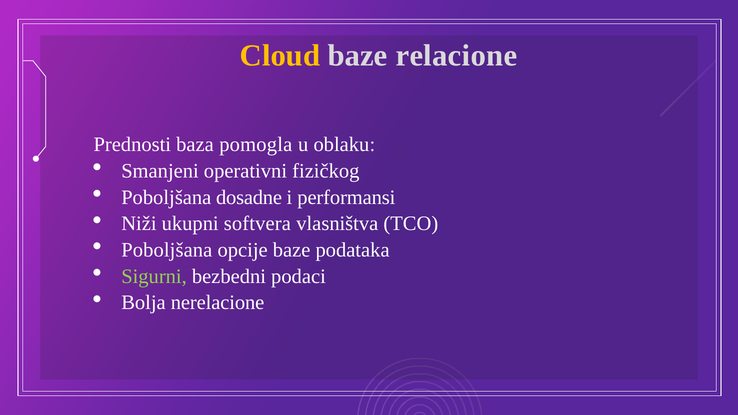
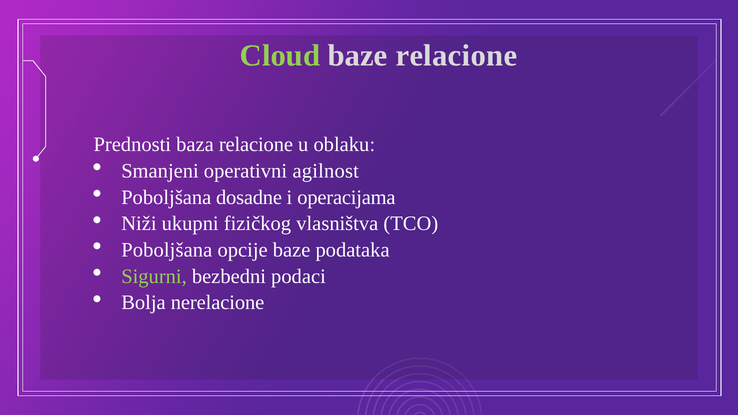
Cloud colour: yellow -> light green (280, 56)
baza pomogla: pomogla -> relacione (256, 145)
fizičkog: fizičkog -> agilnost (326, 171)
performansi: performansi -> operacijama (346, 197)
softvera: softvera -> fizičkog (257, 224)
